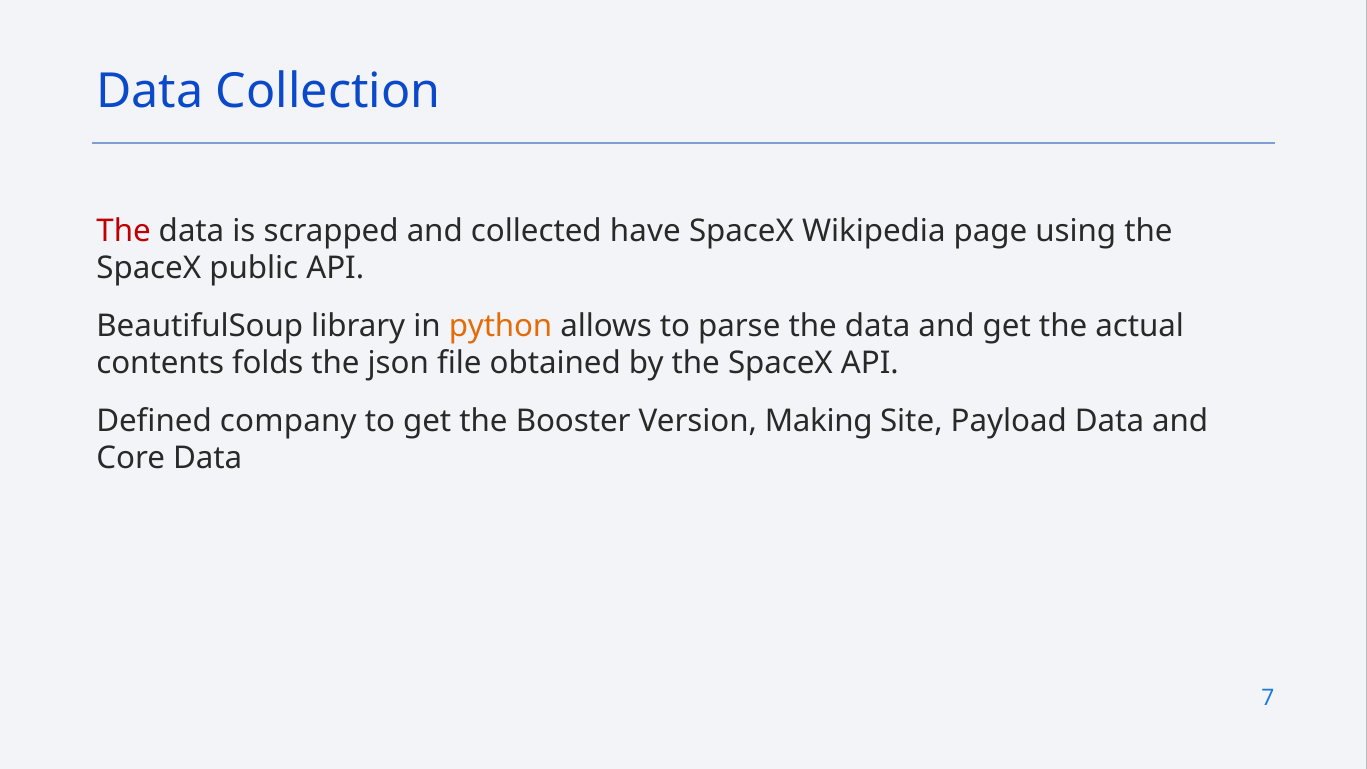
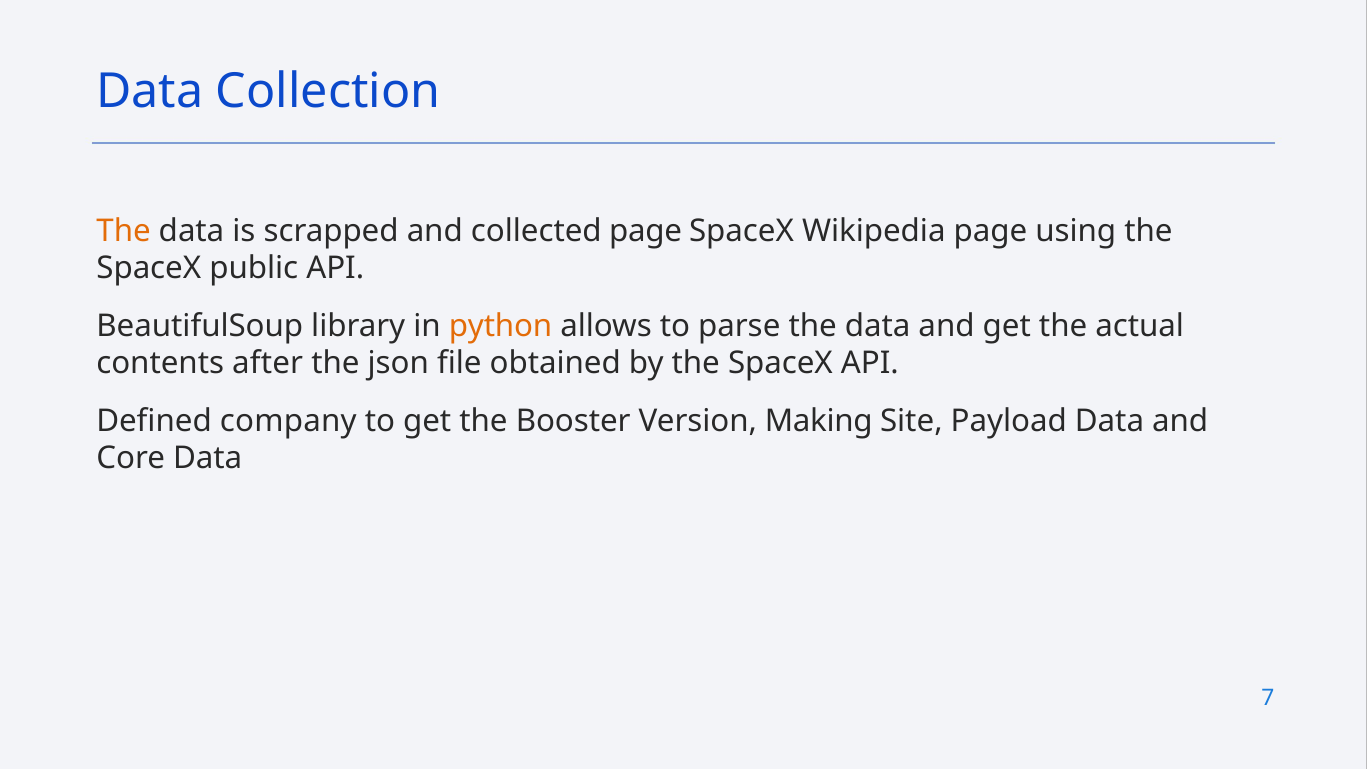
The colour: red -> orange (124, 231)
collected have: have -> page (646, 231)
folds: folds -> after (268, 363)
